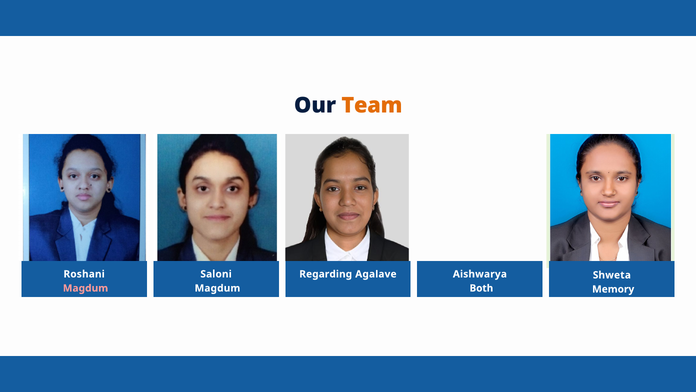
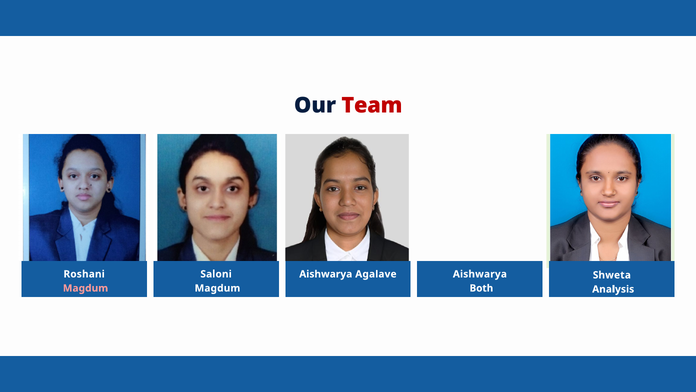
Team colour: orange -> red (372, 105)
Regarding: Regarding -> Aishwarya (326, 274)
Memory: Memory -> Analysis (613, 289)
